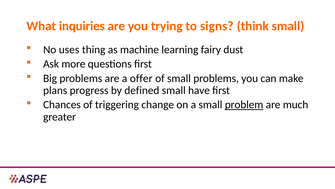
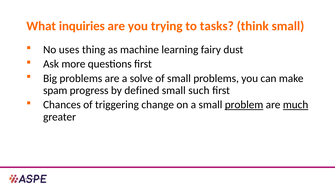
signs: signs -> tasks (217, 26)
offer: offer -> solve (141, 78)
plans: plans -> spam (55, 90)
have: have -> such (199, 90)
much underline: none -> present (296, 104)
